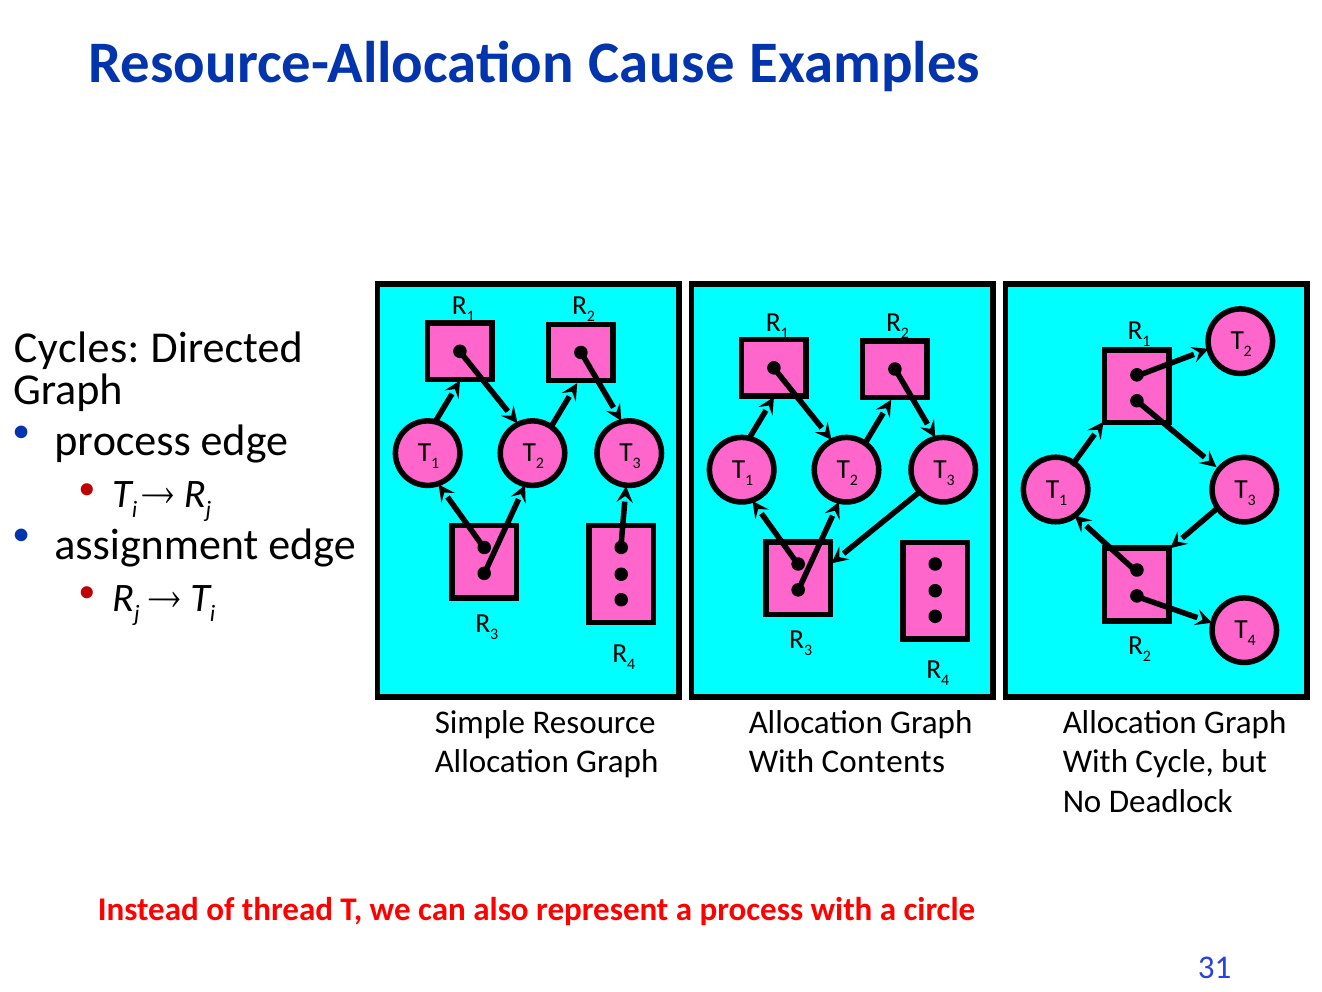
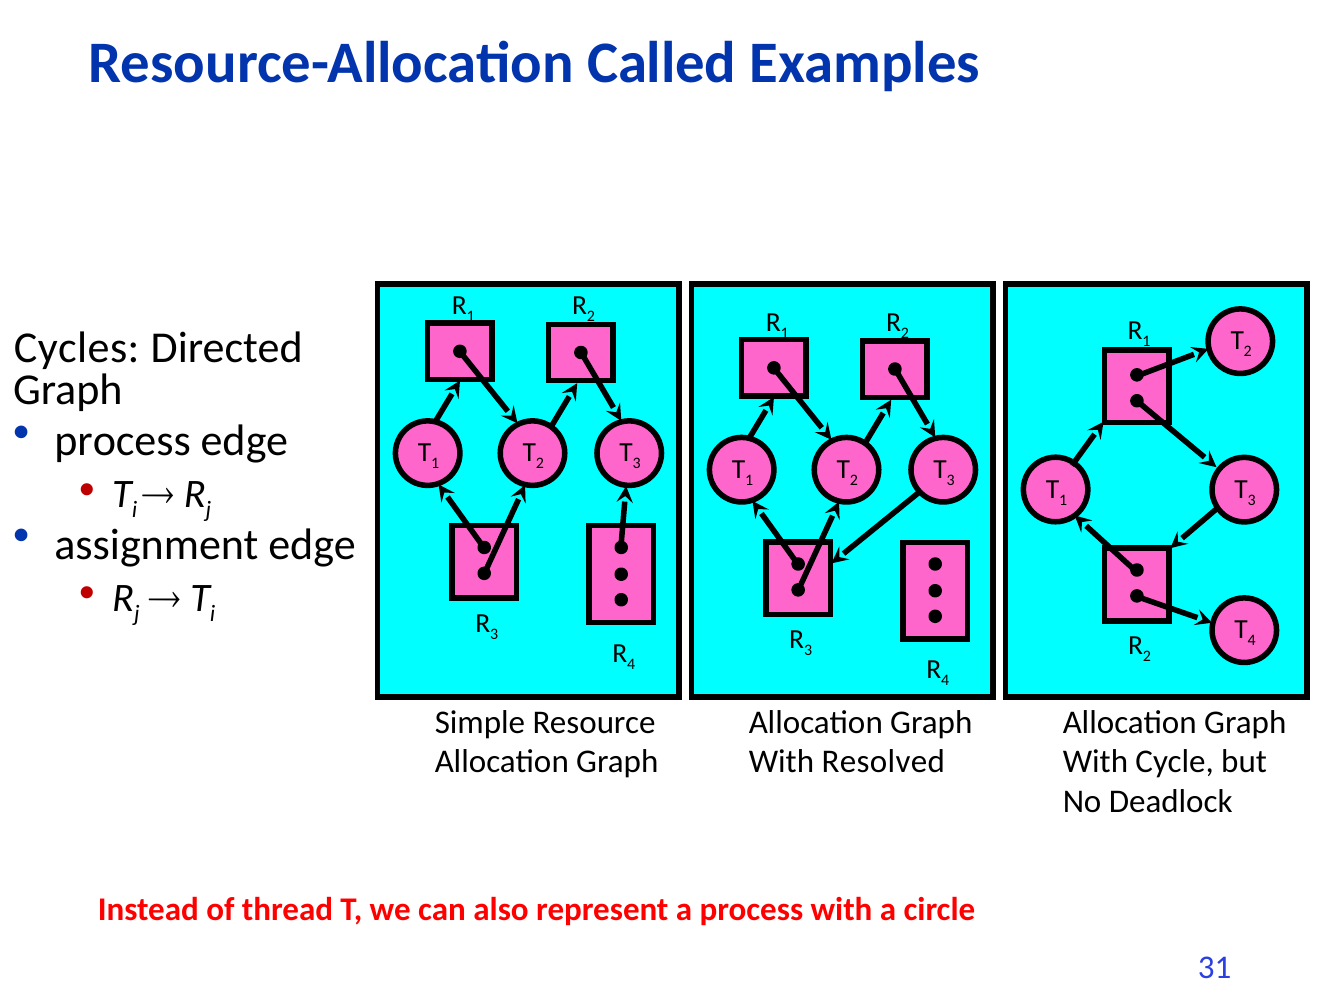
Cause: Cause -> Called (662, 63)
Contents: Contents -> Resolved (883, 762)
